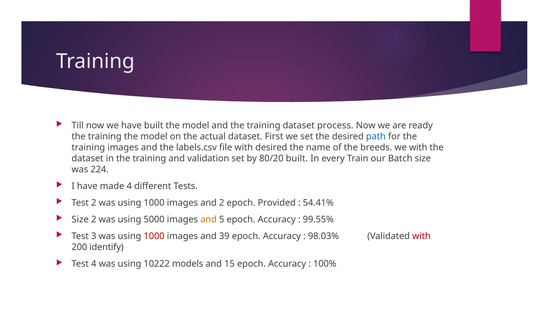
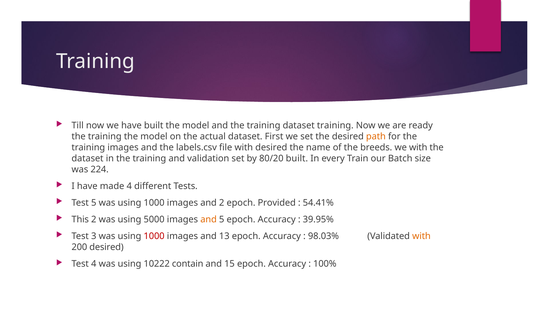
dataset process: process -> training (335, 125)
path colour: blue -> orange (376, 136)
Test 2: 2 -> 5 (94, 203)
Size: Size -> This (80, 219)
99.55%: 99.55% -> 39.95% (318, 219)
39: 39 -> 13 (224, 236)
with colour: red -> orange (421, 236)
200 identify: identify -> desired (106, 247)
models: models -> contain (188, 264)
